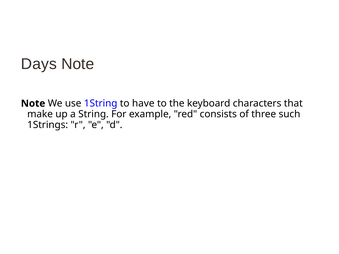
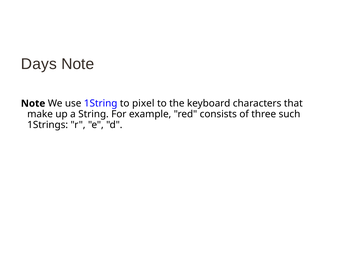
have: have -> pixel (143, 104)
